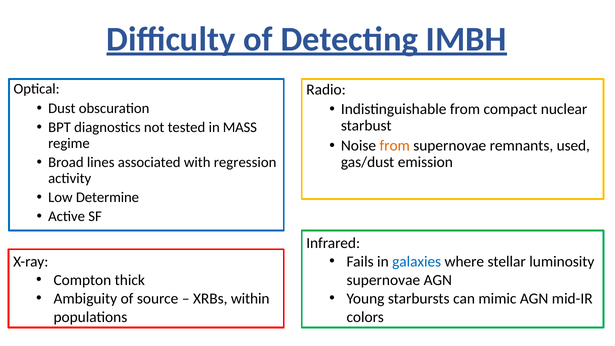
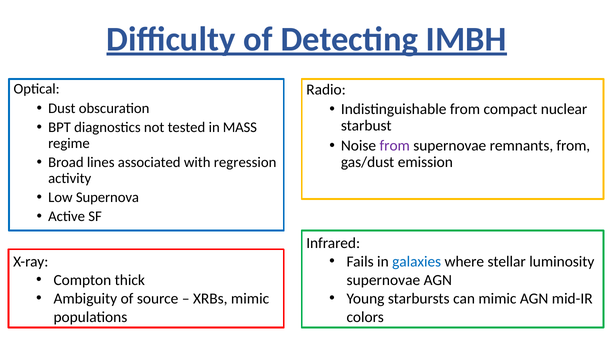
from colour: orange -> purple (395, 146)
remnants used: used -> from (573, 146)
Determine: Determine -> Supernova (107, 197)
XRBs within: within -> mimic (250, 299)
